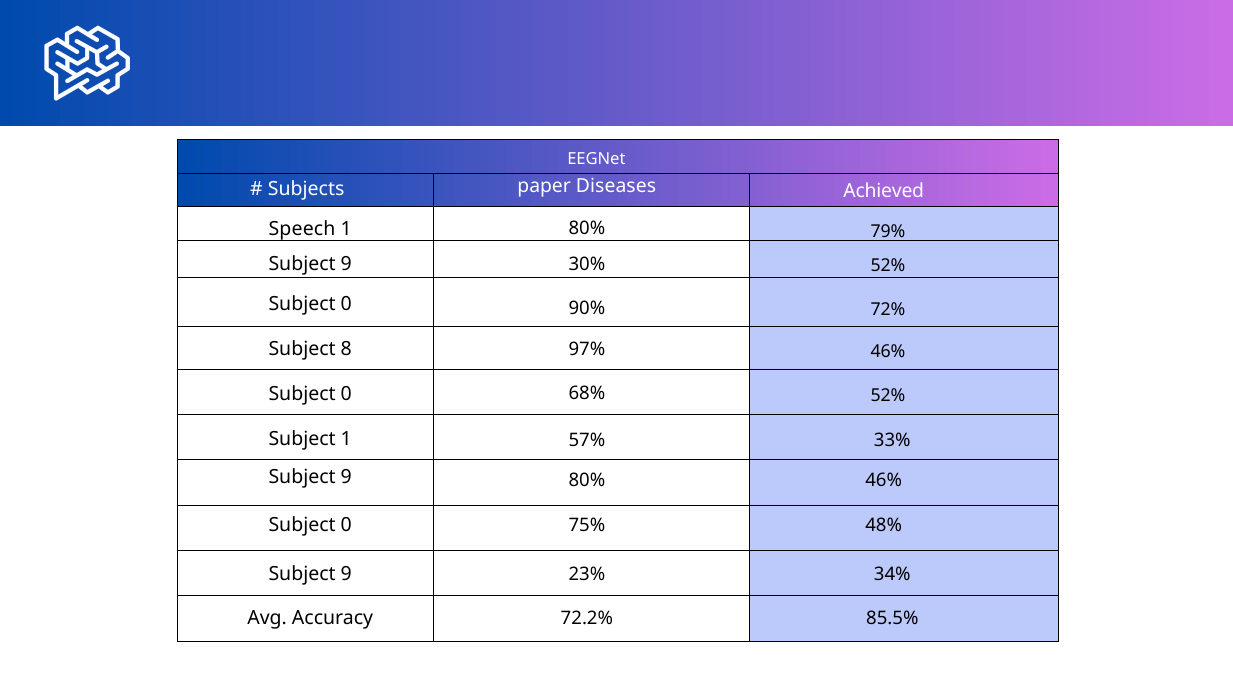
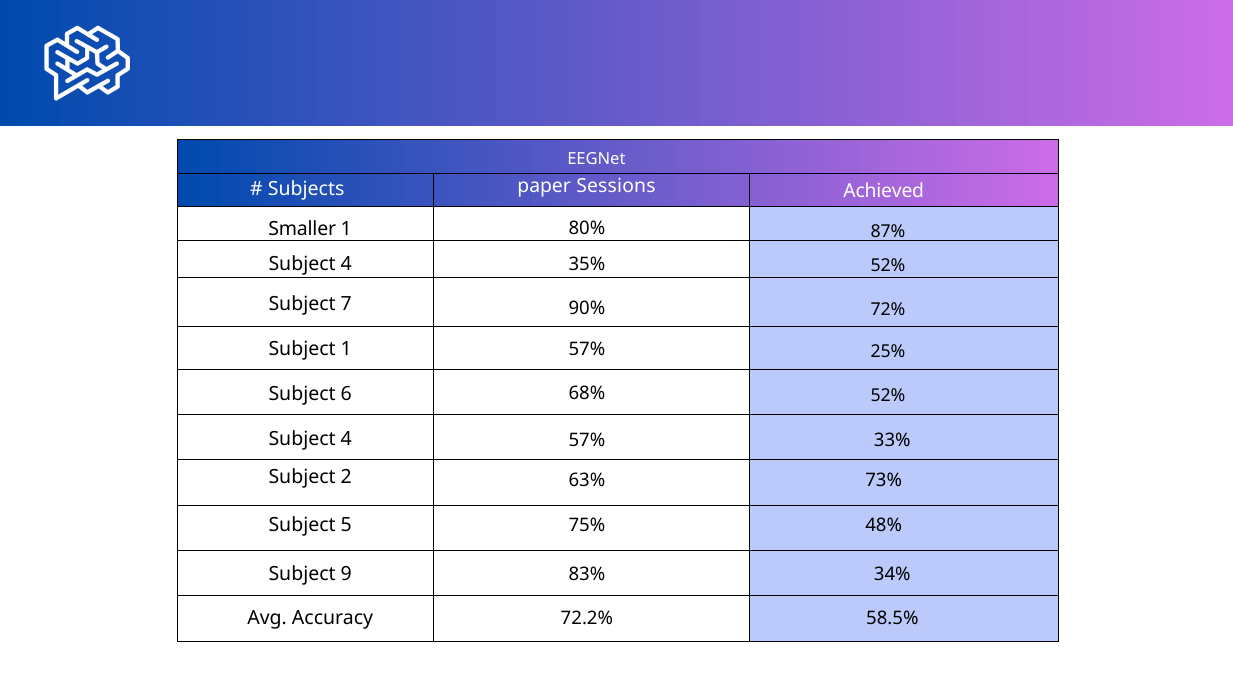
Diseases: Diseases -> Sessions (616, 186)
Speech: Speech -> Smaller (302, 229)
79%: 79% -> 87% (888, 231)
9: 9 -> 4 (346, 264)
30%: 30% -> 35% (587, 264)
0: 0 -> 7 (346, 304)
Subject 8: 8 -> 1 (346, 349)
97%: 97% -> 57% (587, 350)
46%: 46% -> 25% (888, 351)
0: 0 -> 6 (346, 394)
1: 1 -> 4 (346, 439)
9: 9 -> 2 (346, 477)
80%: 80% -> 63% (587, 480)
46%: 46% -> 73% (884, 480)
0: 0 -> 5 (346, 525)
23%: 23% -> 83% (587, 574)
85.5%: 85.5% -> 58.5% (892, 618)
